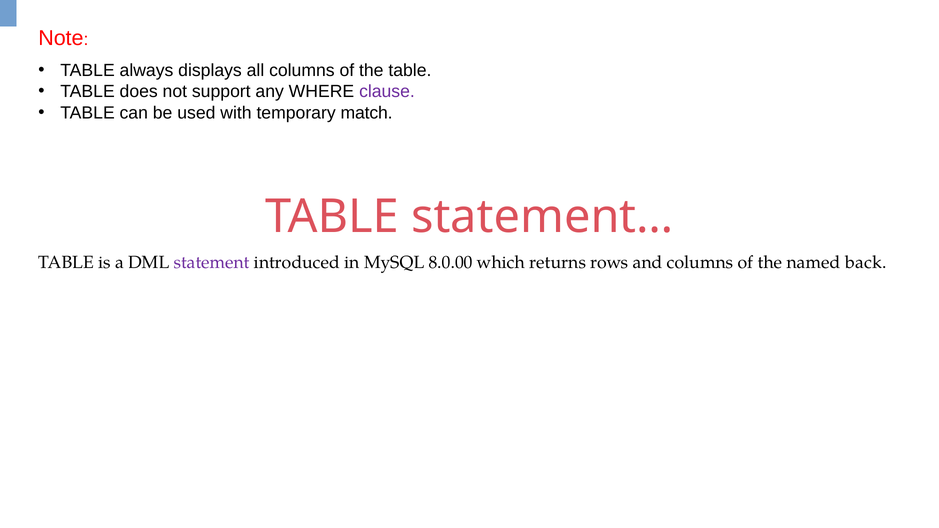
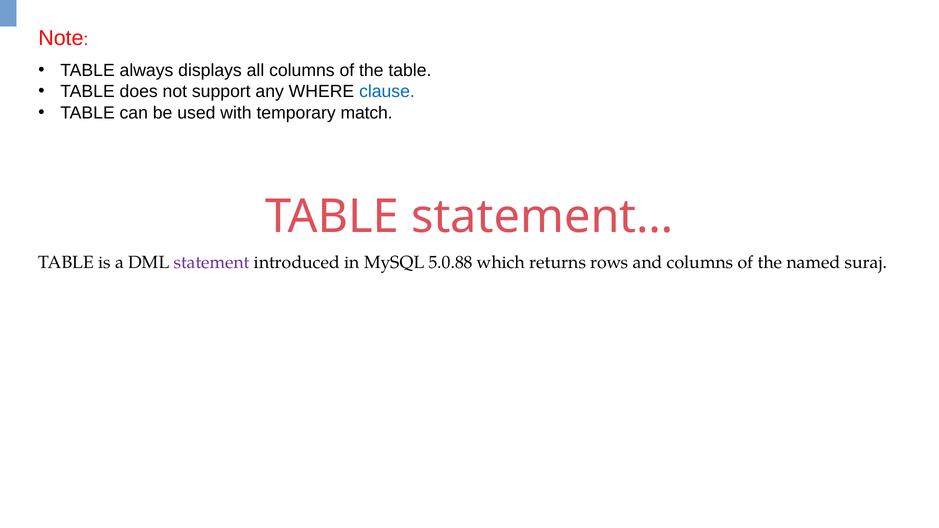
clause colour: purple -> blue (387, 92)
8.0.00: 8.0.00 -> 5.0.88 (451, 263)
back: back -> suraj (866, 263)
